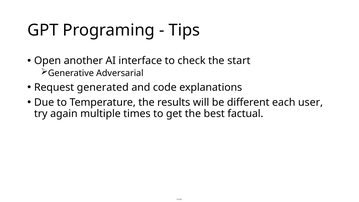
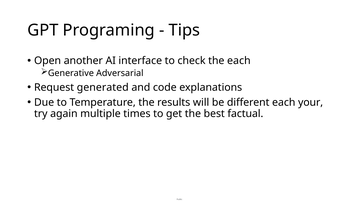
the start: start -> each (239, 61)
user: user -> your (311, 102)
